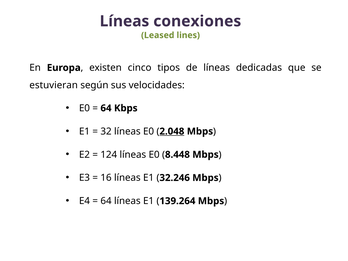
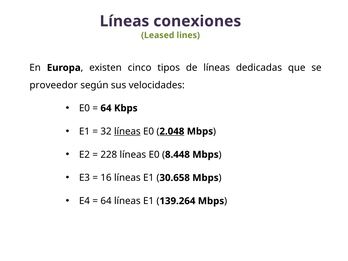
estuvieran: estuvieran -> proveedor (54, 85)
líneas underline: none -> present (127, 131)
124: 124 -> 228 (109, 155)
32.246: 32.246 -> 30.658 (175, 178)
